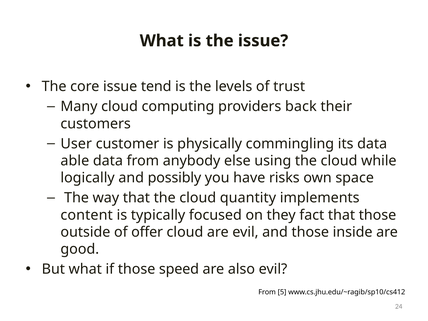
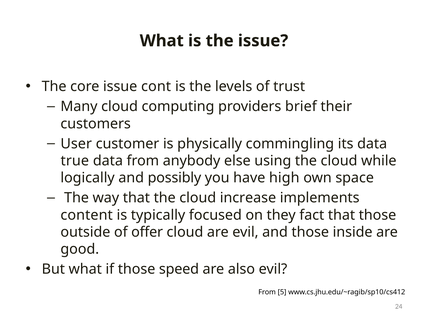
tend: tend -> cont (156, 87)
back: back -> brief (301, 107)
able: able -> true (75, 161)
risks: risks -> high (284, 178)
quantity: quantity -> increase (248, 198)
